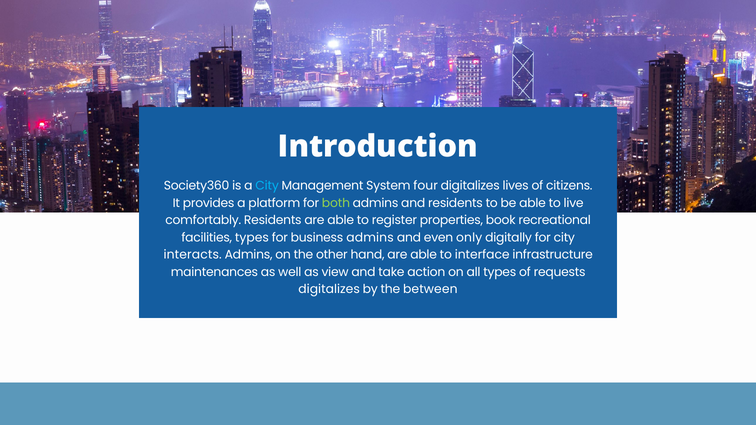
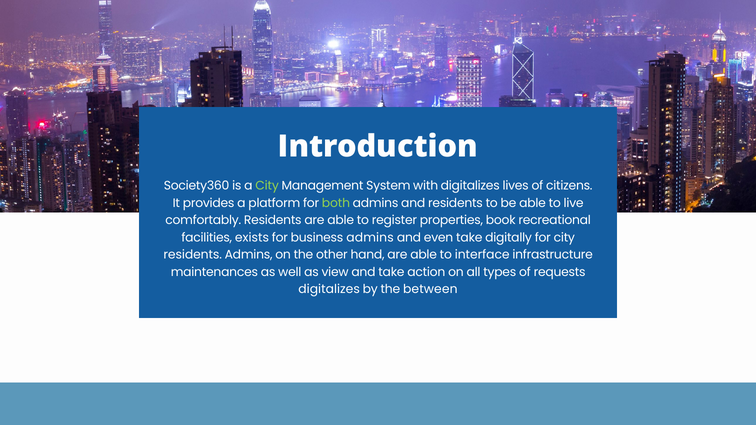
City colour: light blue -> light green (267, 186)
four: four -> with (426, 186)
facilities types: types -> exists (252, 238)
even only: only -> take (469, 238)
interacts: interacts -> residents (193, 255)
